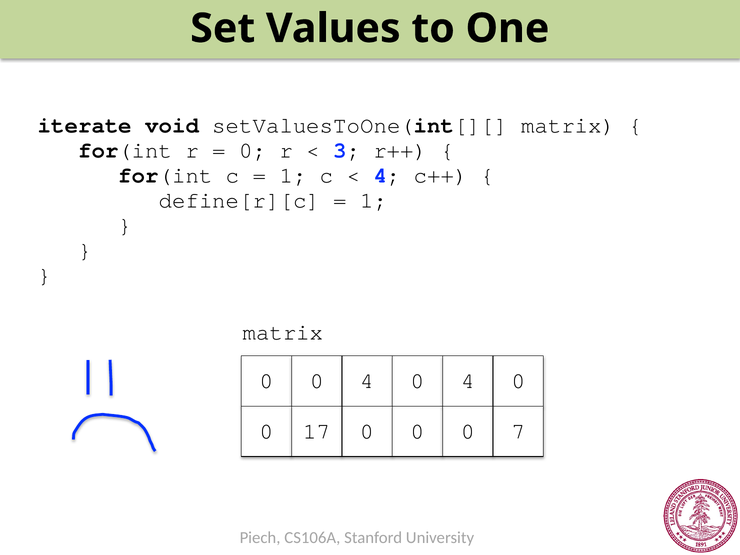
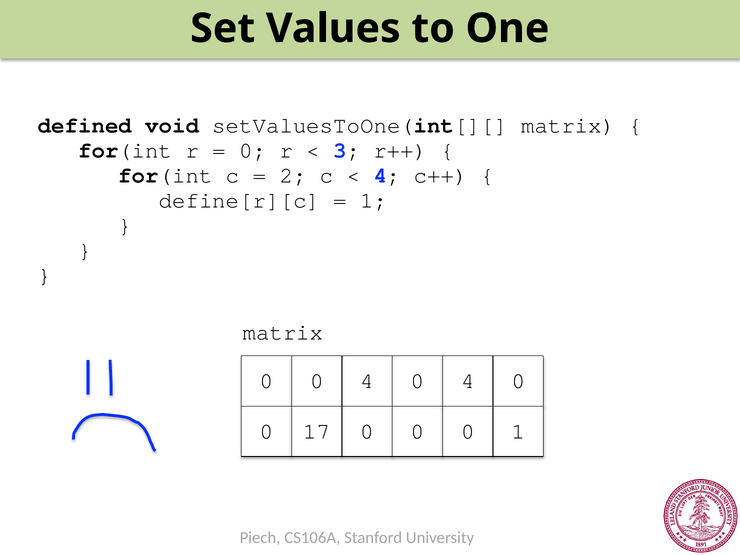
iterate: iterate -> defined (85, 126)
1: 1 -> 2 (293, 176)
0 7: 7 -> 1 (518, 431)
